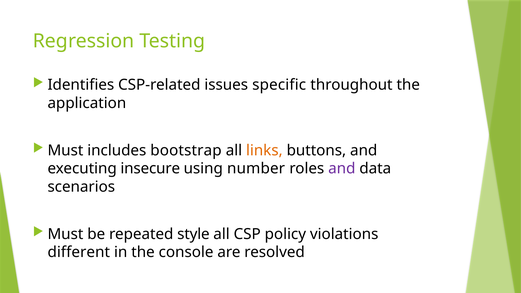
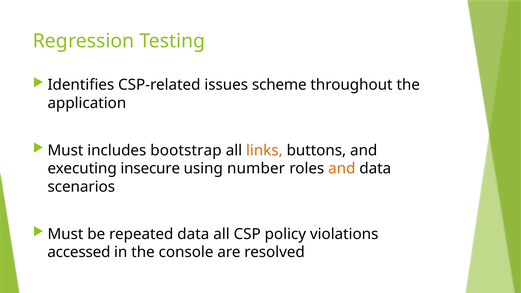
specific: specific -> scheme (279, 85)
and colour: purple -> orange (342, 169)
repeated style: style -> data (193, 234)
different: different -> accessed (79, 252)
